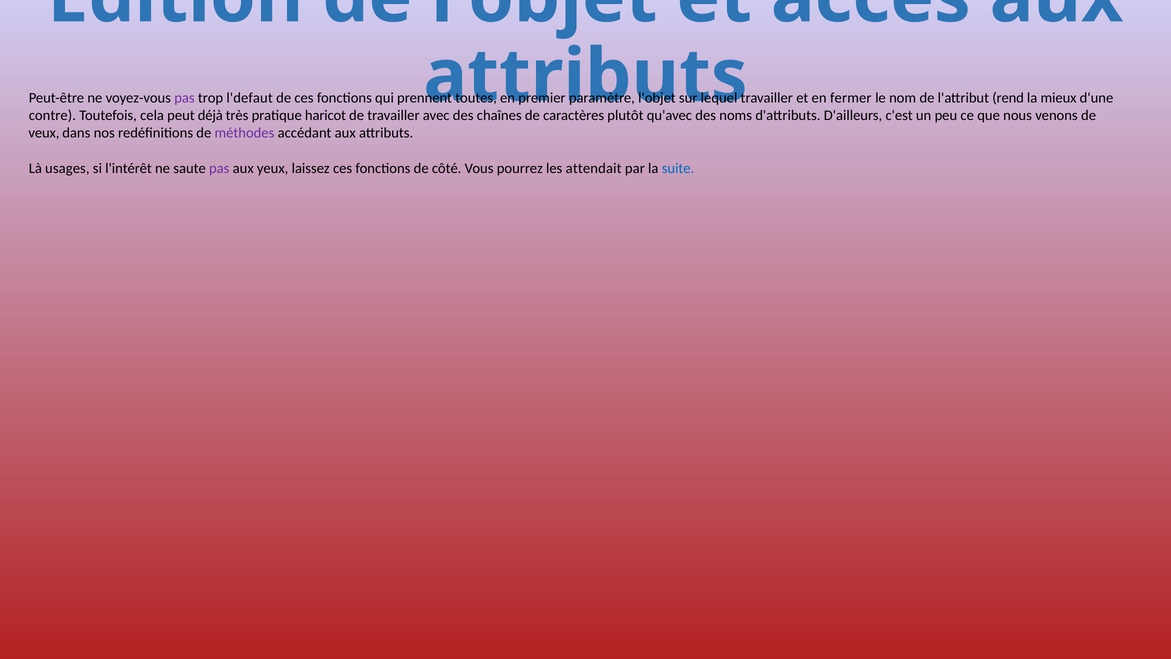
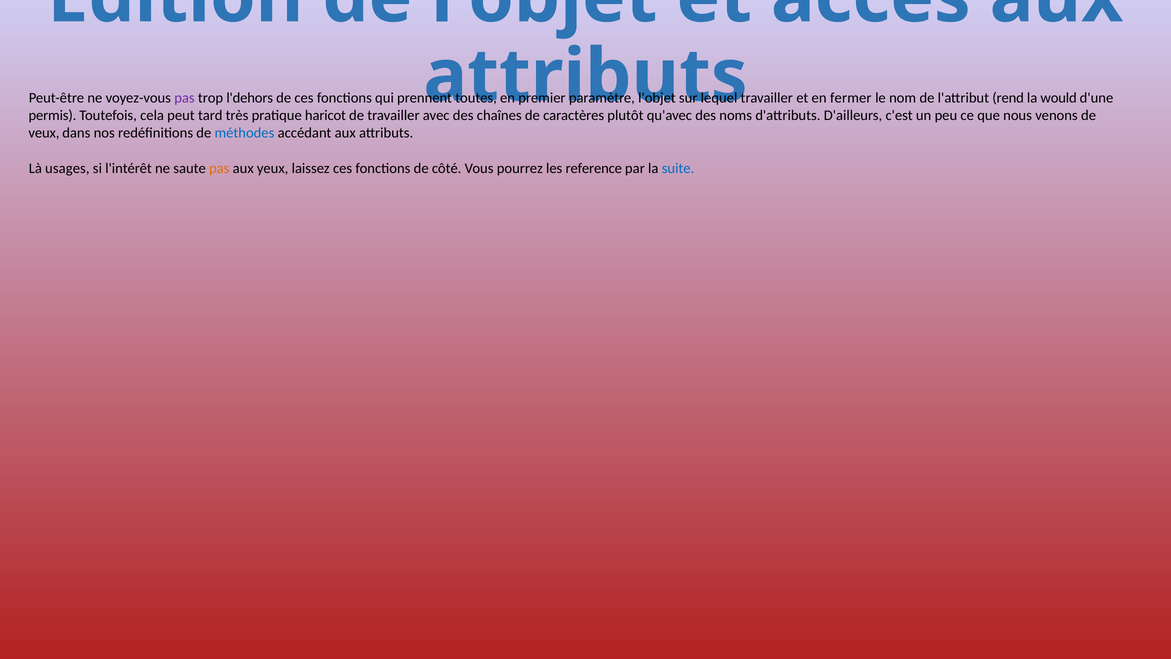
l'defaut: l'defaut -> l'dehors (250, 98)
mieux: mieux -> would (1059, 98)
contre: contre -> permis (52, 115)
déjà: déjà -> tard (210, 115)
méthodes colour: purple -> blue (244, 133)
pas colour: purple -> orange (219, 168)
attendait: attendait -> reference (594, 168)
